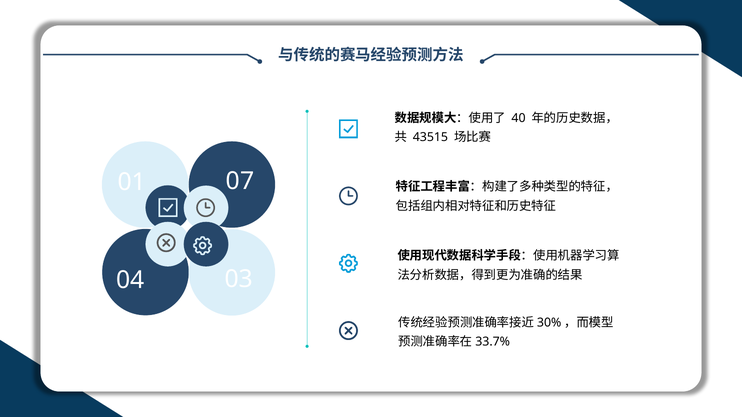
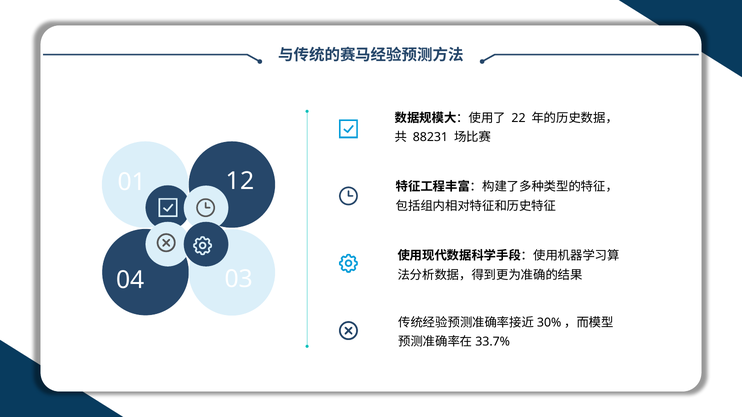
40: 40 -> 22 (519, 118)
43515: 43515 -> 88231 (430, 137)
07: 07 -> 12 (240, 181)
